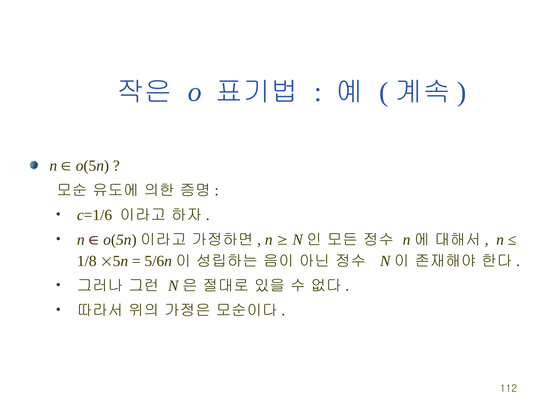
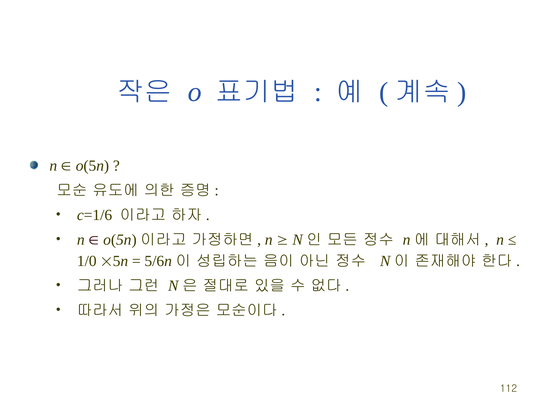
1/8: 1/8 -> 1/0 (87, 261)
